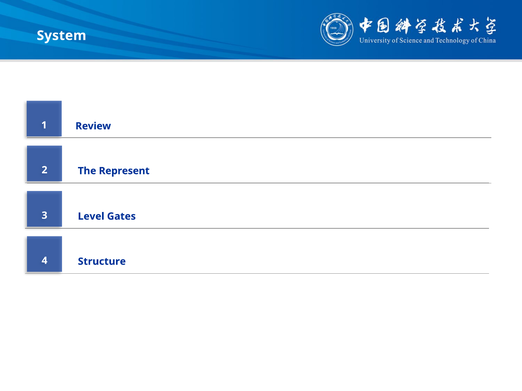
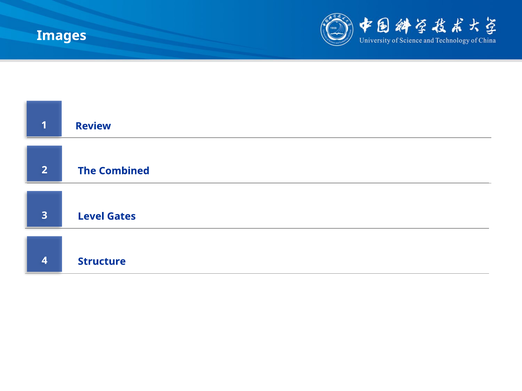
System: System -> Images (62, 36)
Represent: Represent -> Combined (124, 171)
